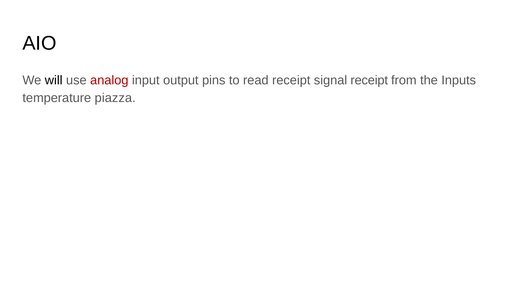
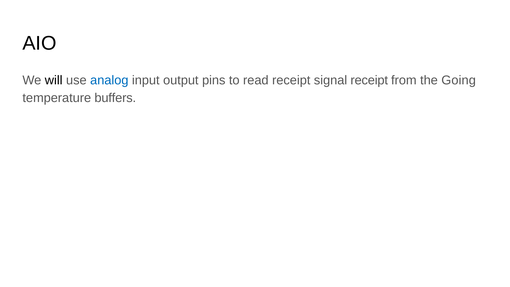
analog colour: red -> blue (109, 80)
Inputs: Inputs -> Going (459, 80)
piazza: piazza -> buffers (115, 98)
